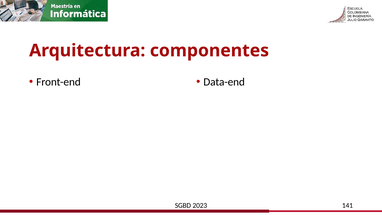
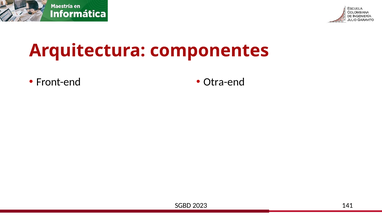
Data-end: Data-end -> Otra-end (224, 82)
